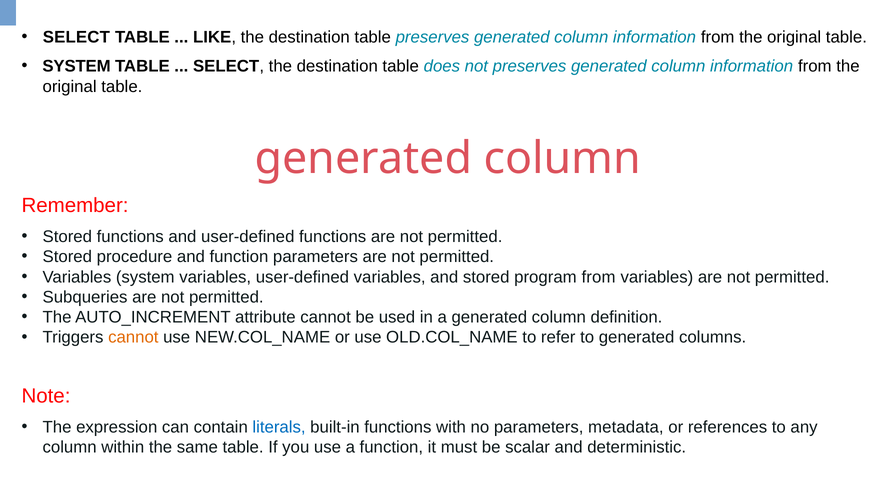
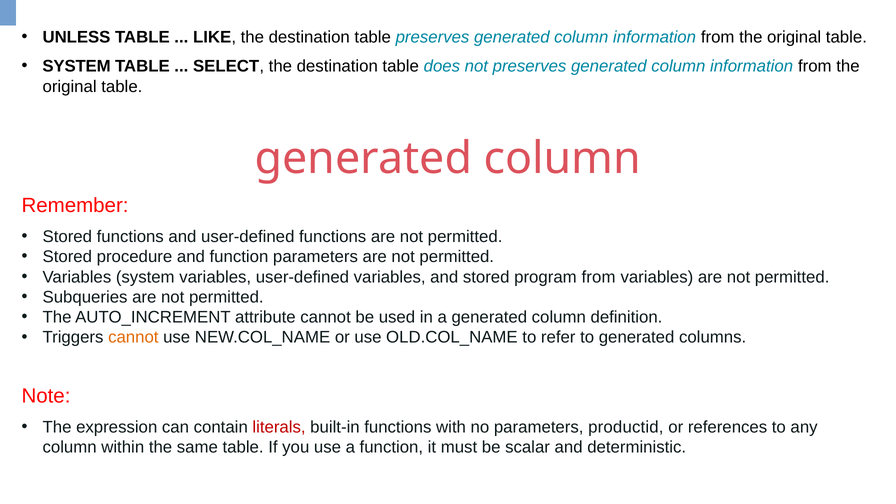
SELECT: SELECT -> UNLESS (76, 37)
literals colour: blue -> red (279, 427)
metadata: metadata -> productid (626, 427)
